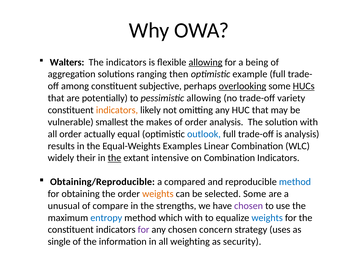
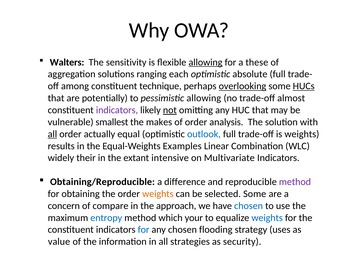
The indicators: indicators -> sensitivity (126, 62)
being: being -> these (257, 62)
then: then -> each (179, 74)
example: example -> absolute (250, 74)
subjective: subjective -> technique (160, 86)
variety: variety -> almost (291, 98)
indicators colour: orange -> purple (117, 110)
not underline: none -> present (170, 110)
all underline: none -> present (52, 134)
is analysis: analysis -> weights (302, 134)
the underline: present -> none (114, 158)
on Combination: Combination -> Multivariate (229, 158)
compared: compared -> difference (185, 182)
method colour: blue -> purple (295, 182)
unusual: unusual -> concern (64, 205)
strengths: strengths -> approach (176, 205)
chosen colour: purple -> blue (249, 205)
which with: with -> your (194, 217)
for colour: purple -> blue (144, 229)
concern: concern -> flooding (216, 229)
single: single -> value (59, 241)
weighting: weighting -> strategies (190, 241)
